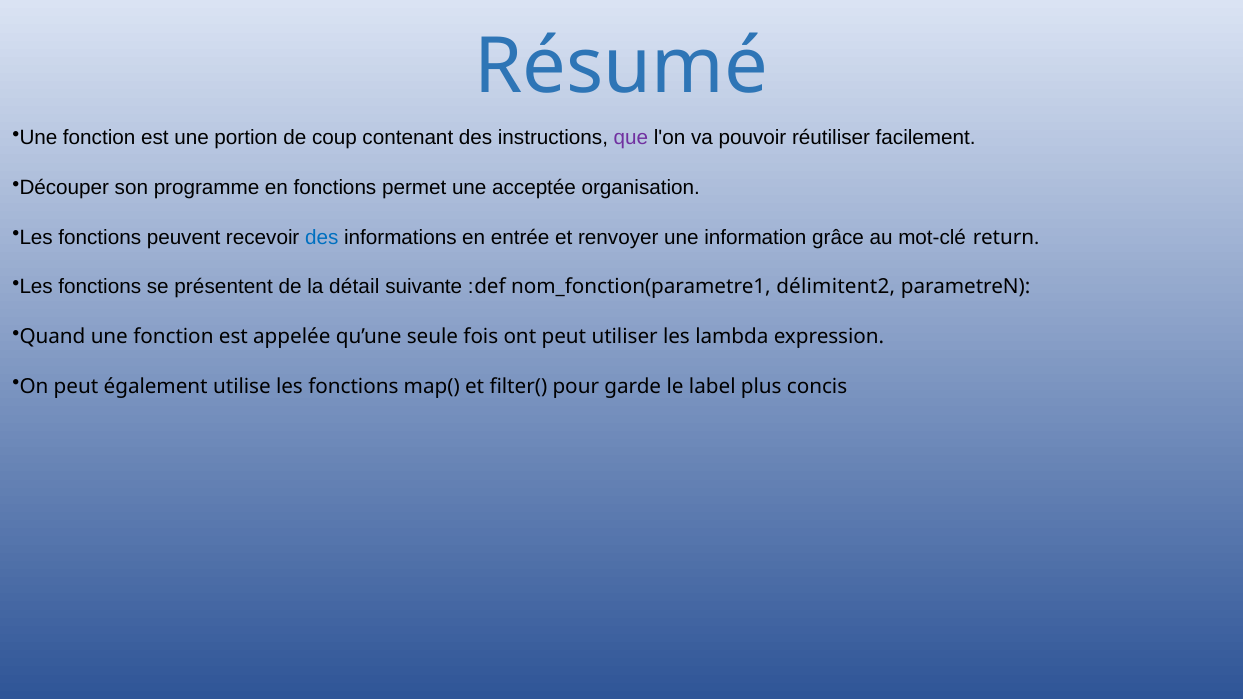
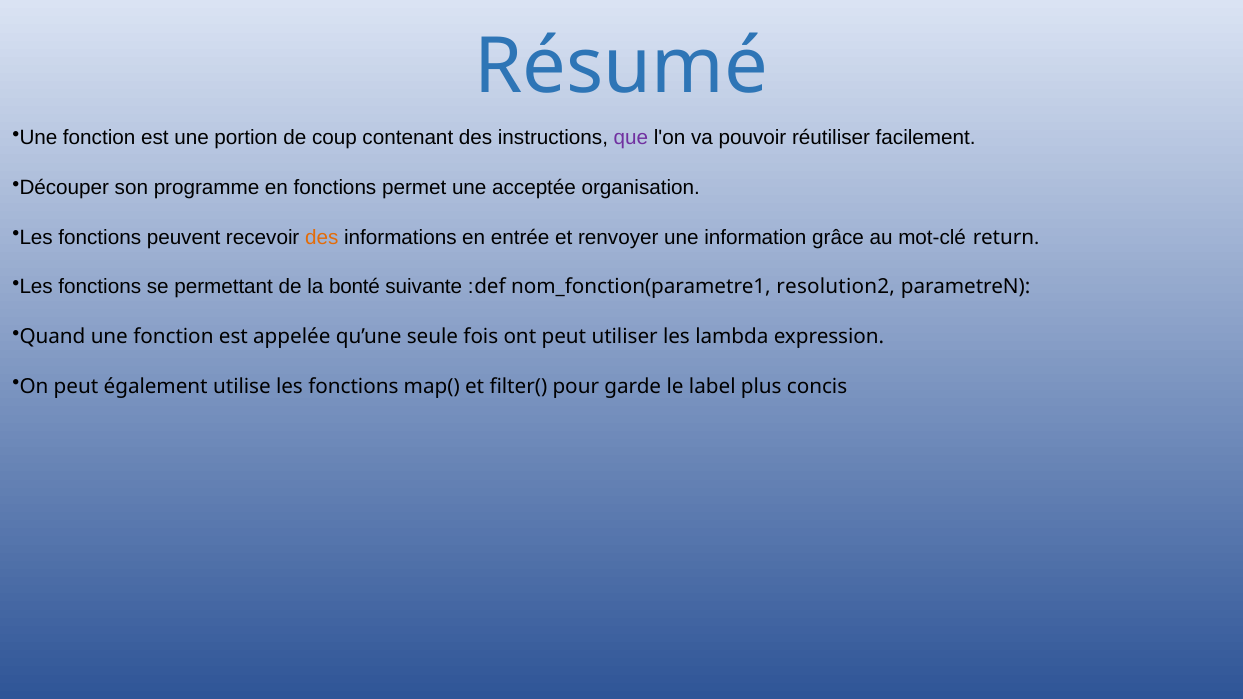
des colour: blue -> orange (322, 237)
présentent: présentent -> permettant (224, 287)
détail: détail -> bonté (355, 287)
délimitent2: délimitent2 -> resolution2 (836, 287)
